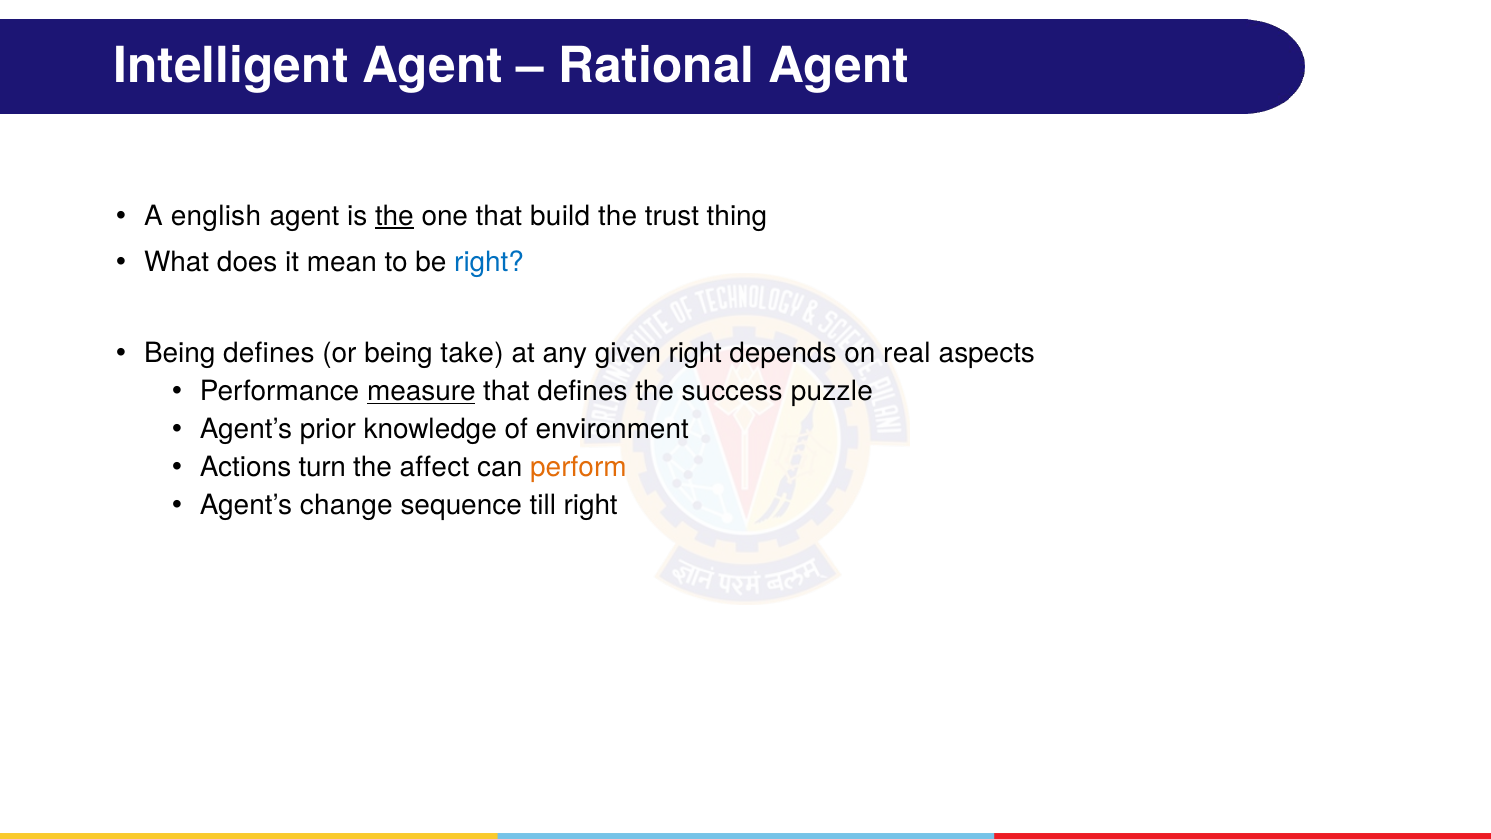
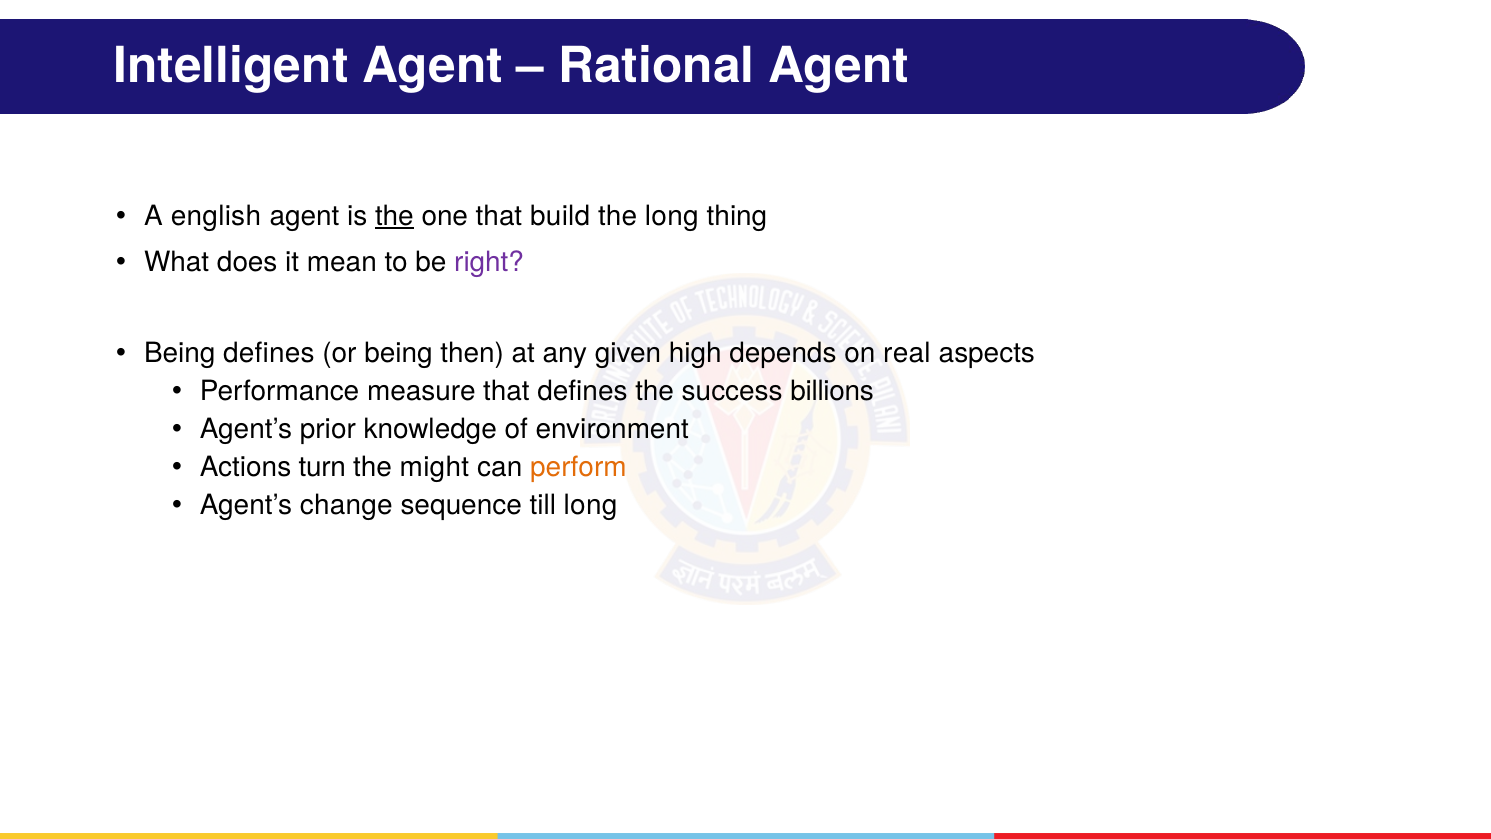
the trust: trust -> long (672, 216)
right colour: blue -> purple (489, 262)
take: take -> then (472, 353)
given right: right -> high (695, 353)
measure underline: present -> none (421, 391)
puzzle: puzzle -> billions (832, 391)
affect: affect -> might (434, 467)
till right: right -> long (591, 505)
